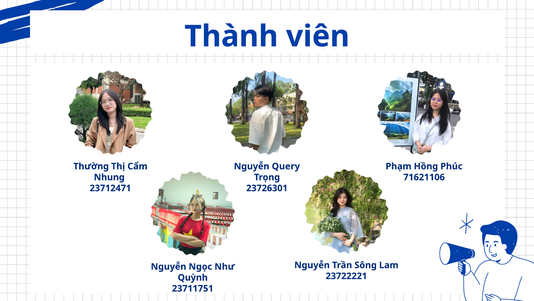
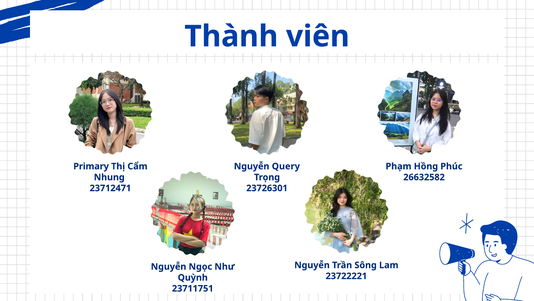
Thường: Thường -> Primary (91, 166)
71621106: 71621106 -> 26632582 (424, 177)
